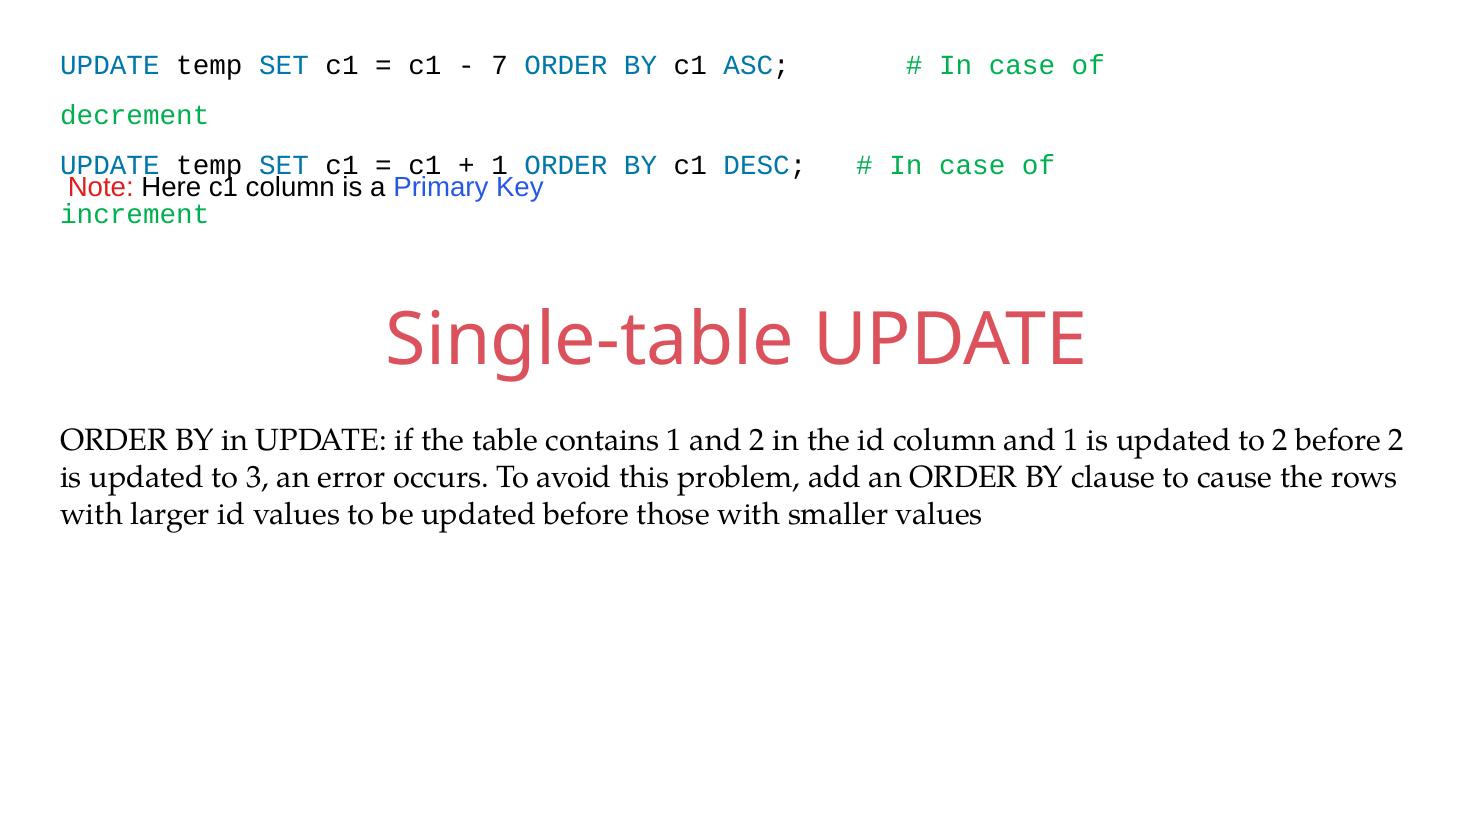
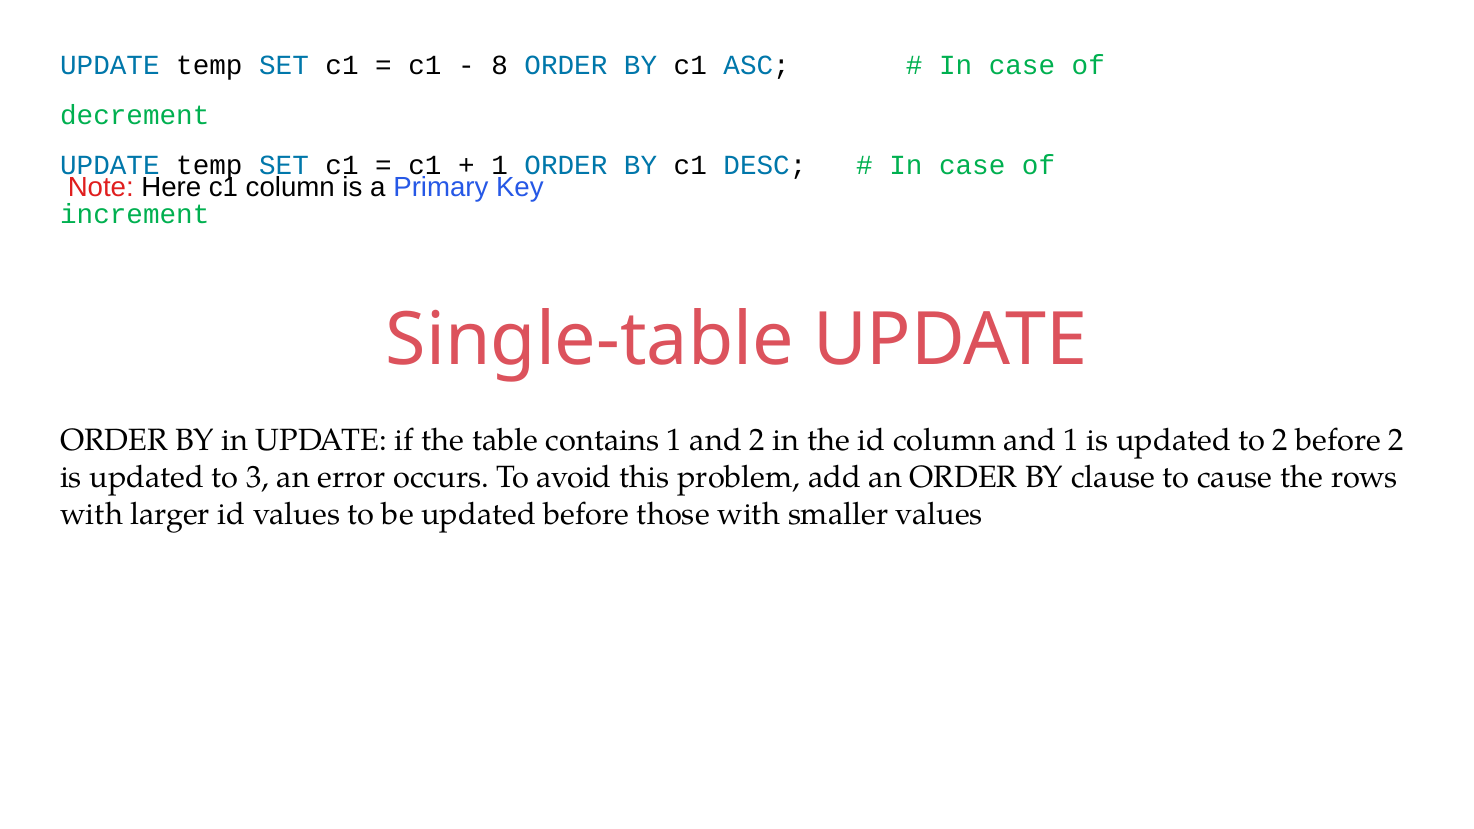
7: 7 -> 8 (500, 66)
